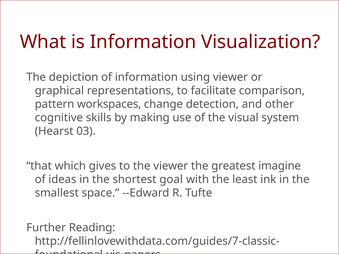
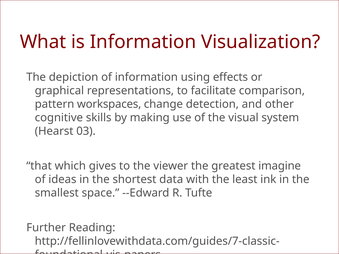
using viewer: viewer -> effects (230, 77)
goal: goal -> data (171, 180)
